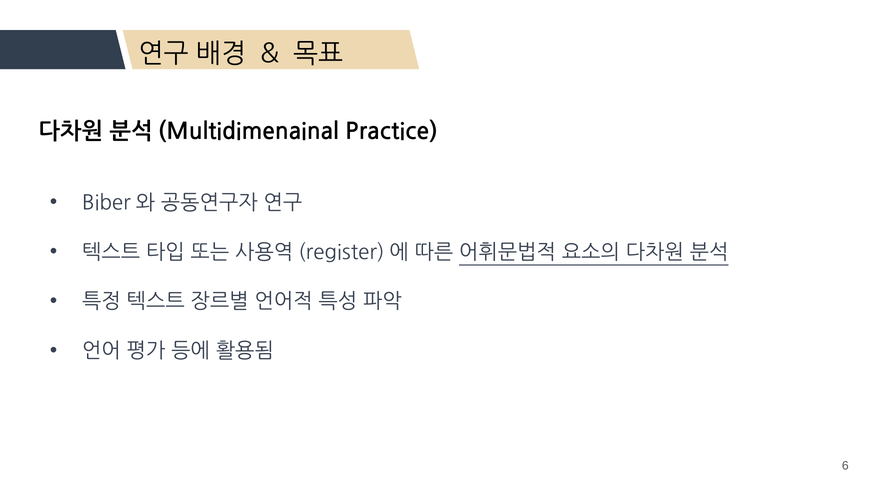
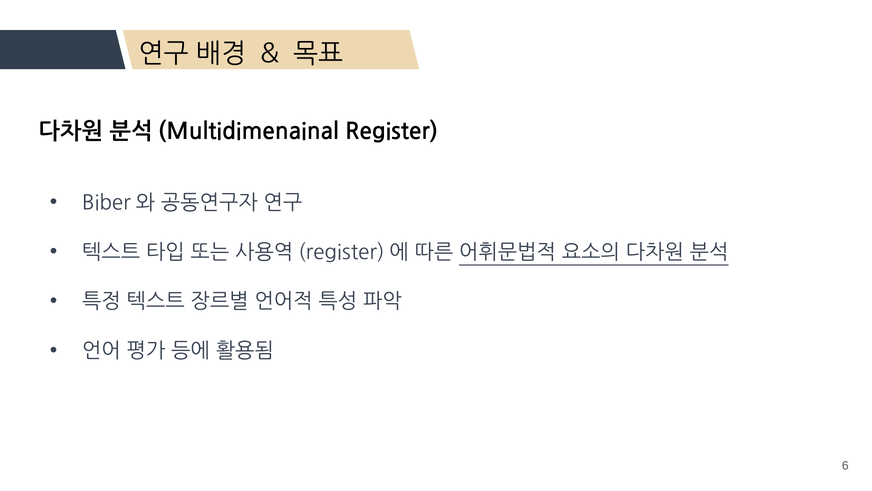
Practice: Practice -> Register (392, 132)
